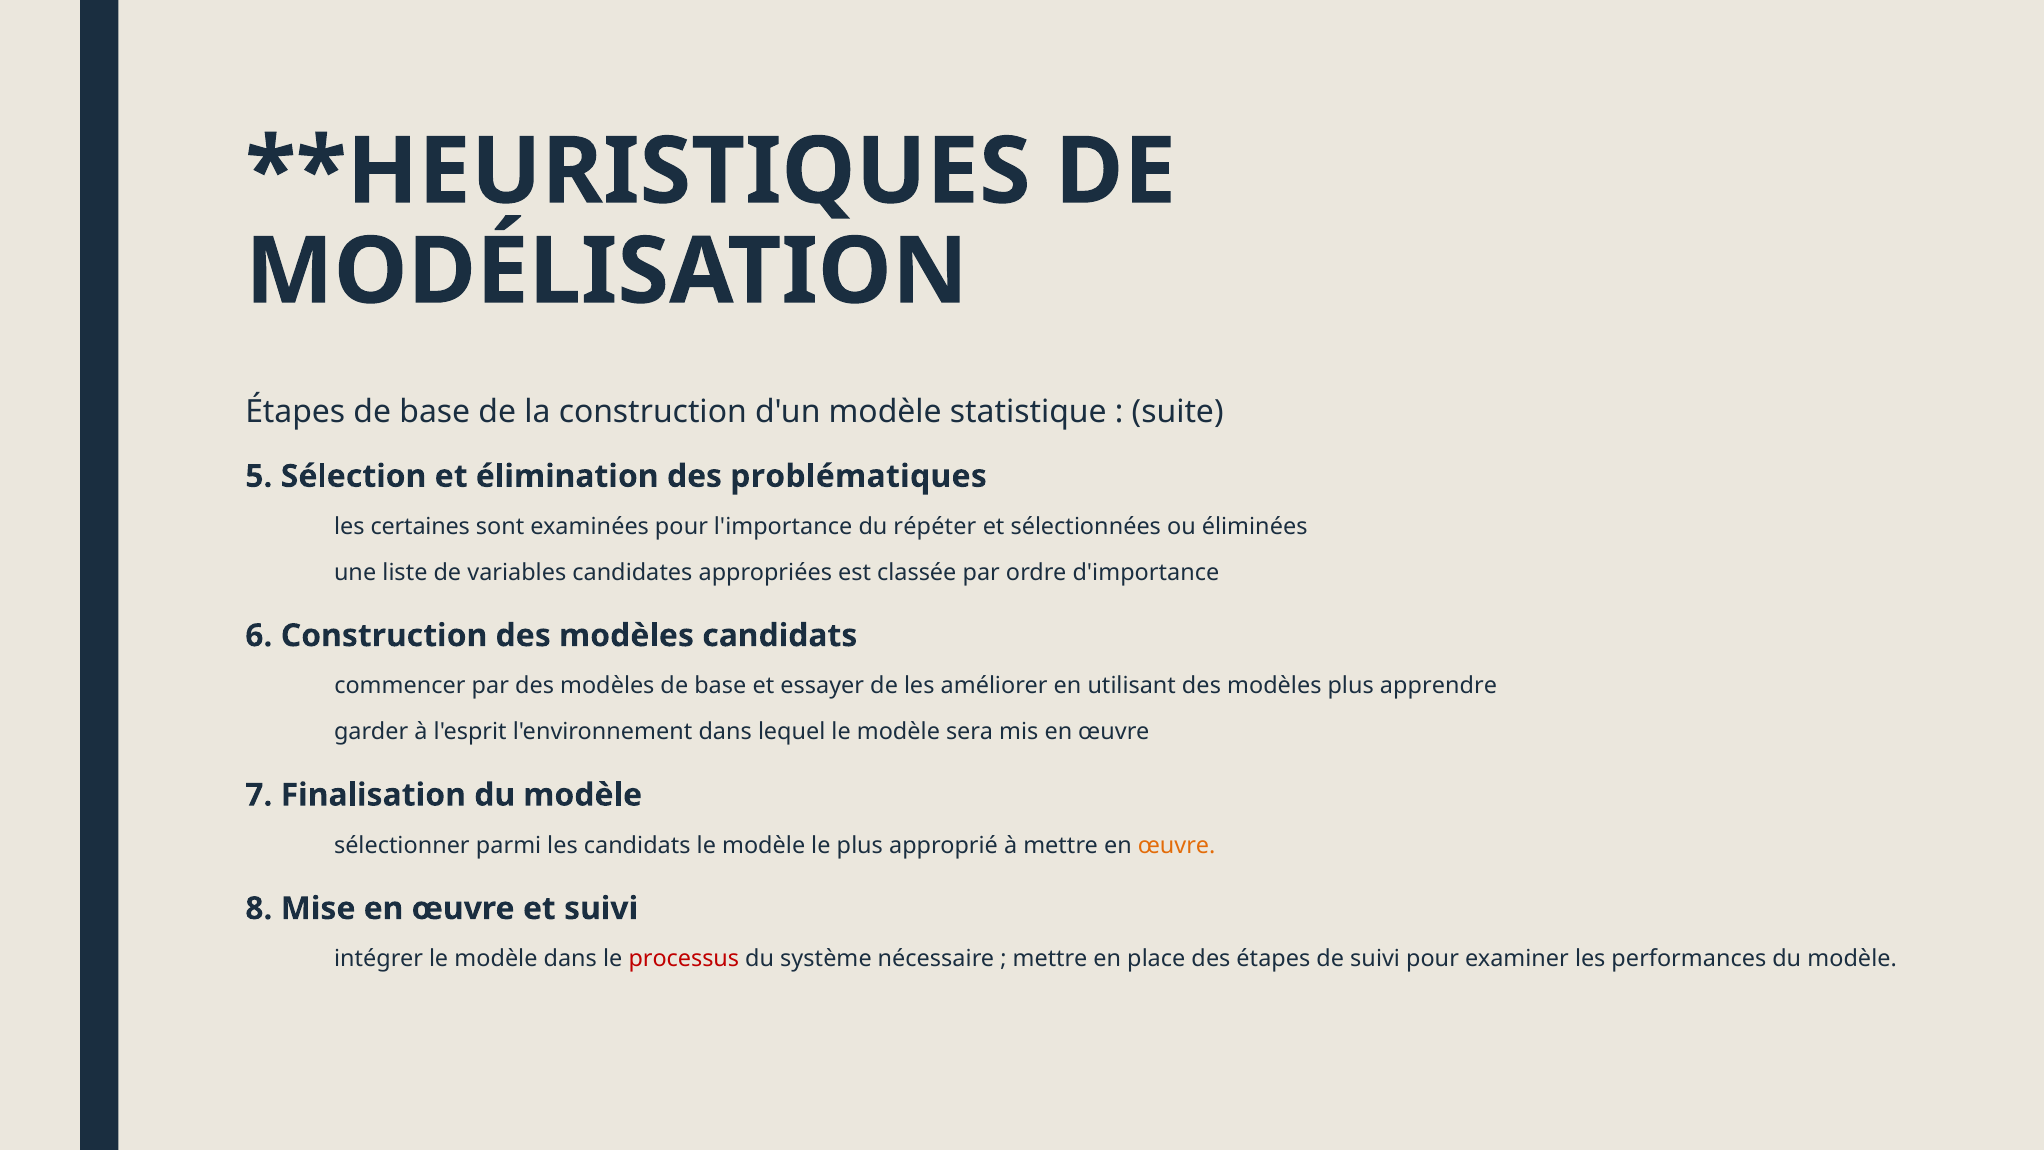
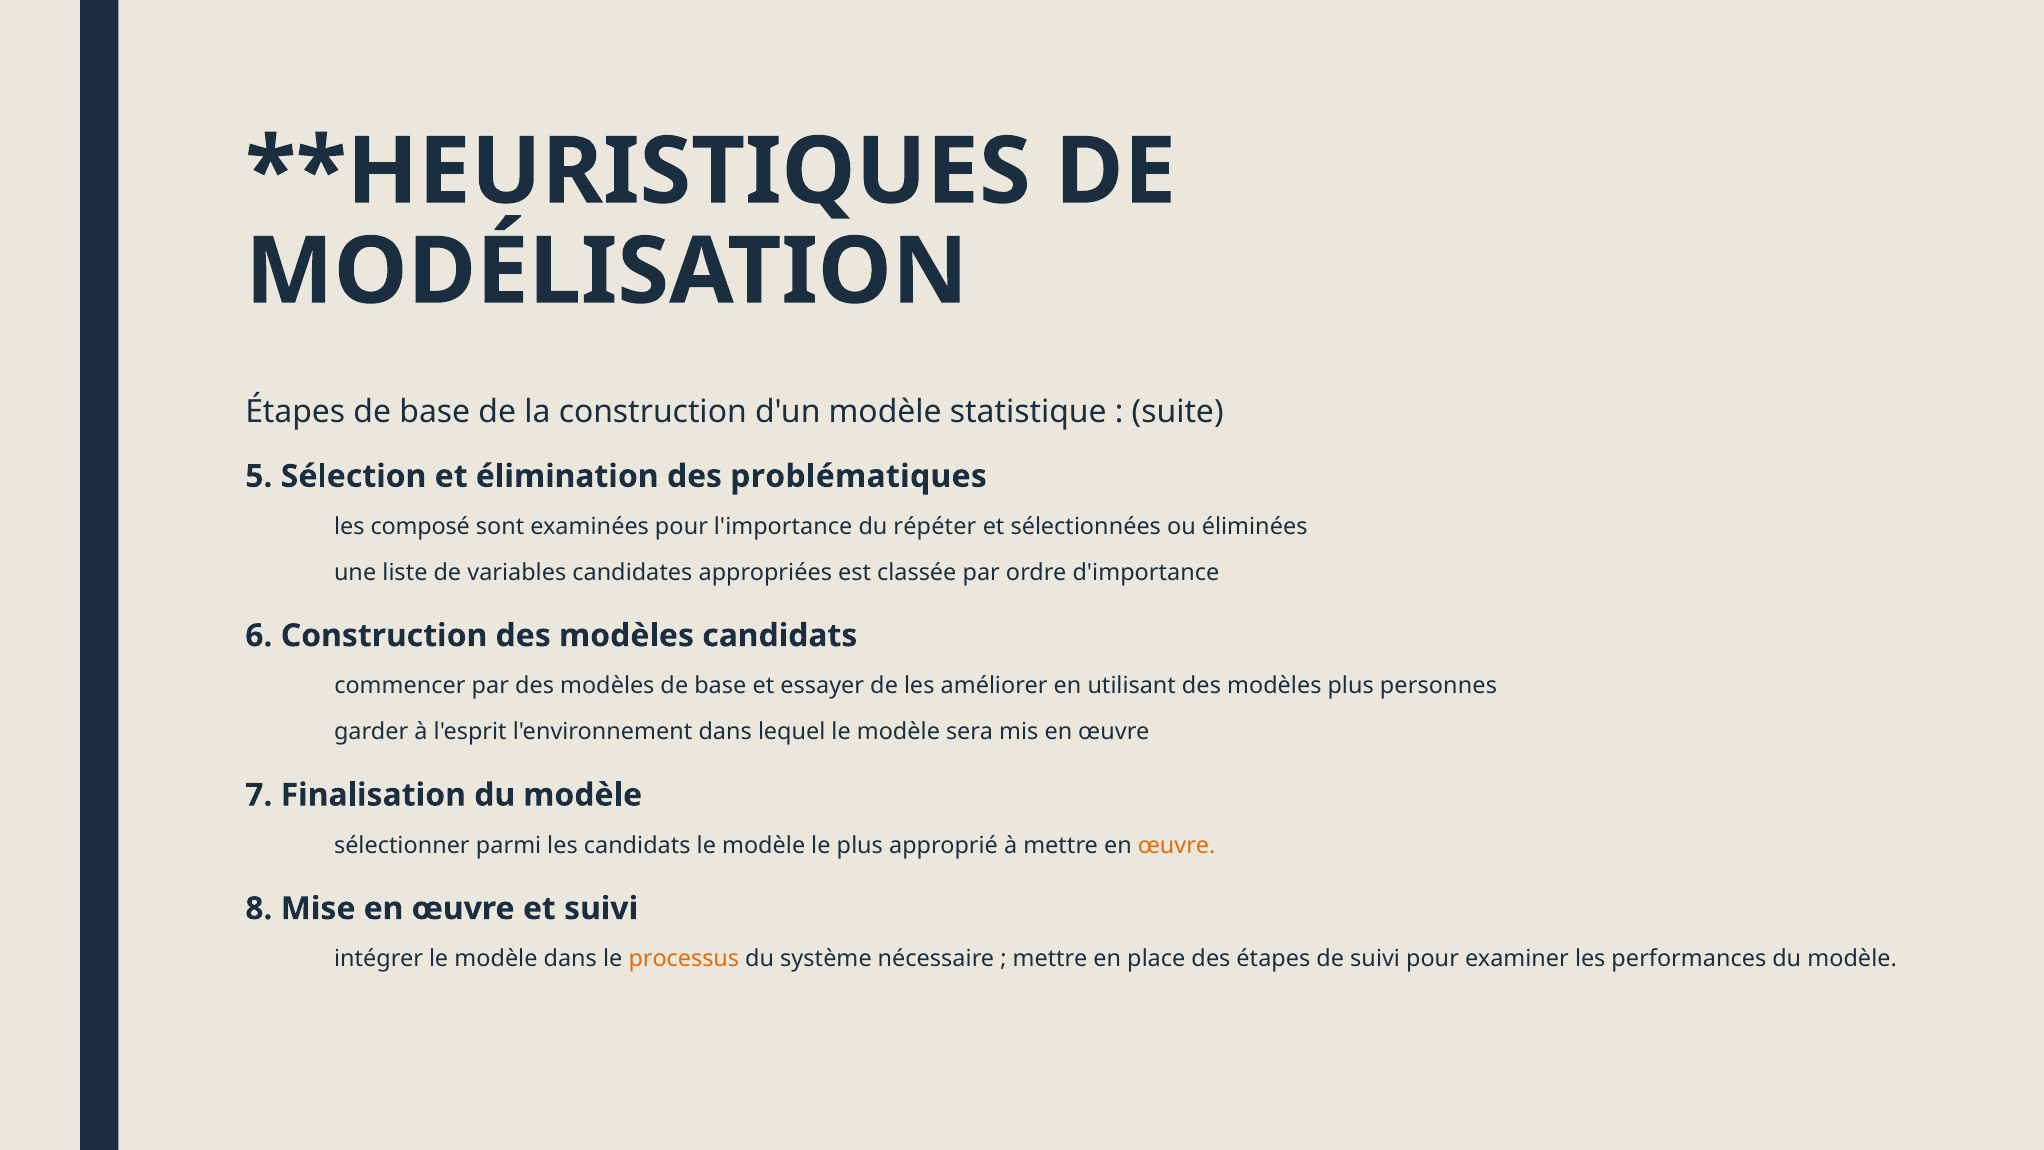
certaines: certaines -> composé (420, 527)
apprendre: apprendre -> personnes (1438, 686)
processus colour: red -> orange (684, 959)
